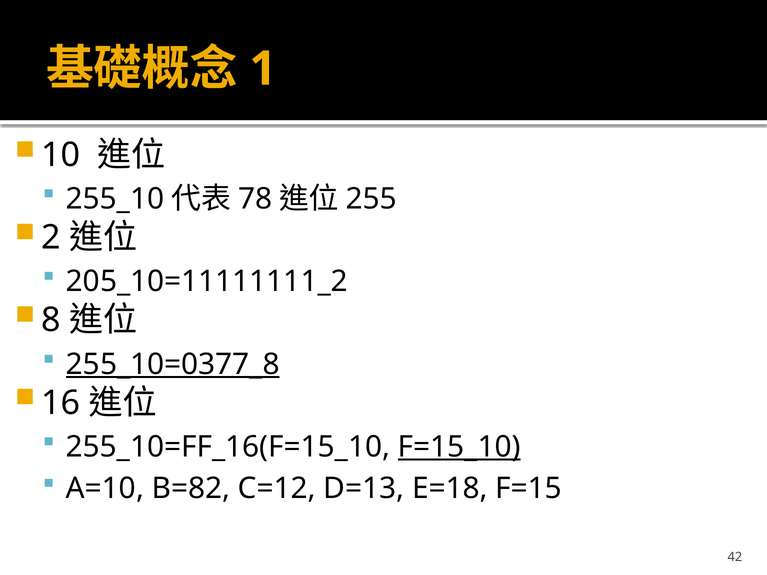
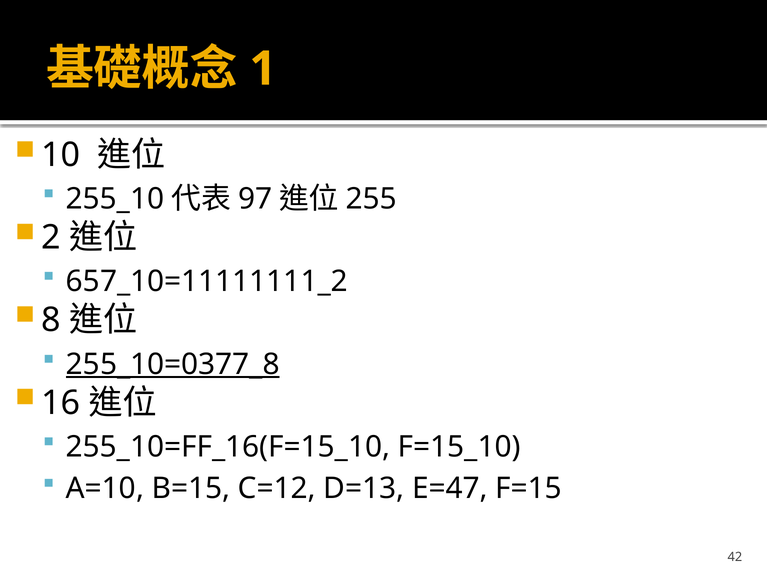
78: 78 -> 97 (255, 199)
205_10=11111111_2: 205_10=11111111_2 -> 657_10=11111111_2 (207, 282)
F=15_10 underline: present -> none (459, 447)
B=82: B=82 -> B=15 (191, 489)
E=18: E=18 -> E=47 (450, 489)
